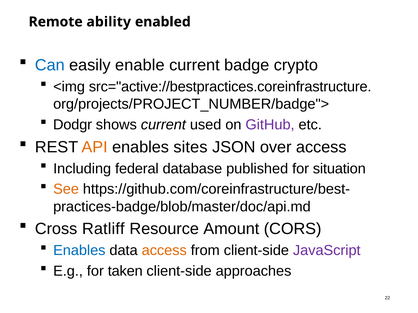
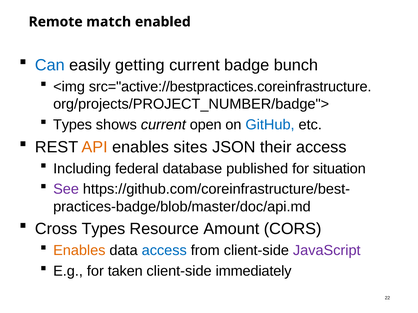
ability: ability -> match (109, 22)
enable: enable -> getting (140, 65)
crypto: crypto -> bunch (296, 65)
Dodgr: Dodgr -> Types (73, 125)
used: used -> open (206, 125)
GitHub colour: purple -> blue (270, 125)
over: over -> their (276, 147)
See colour: orange -> purple (66, 189)
Cross Ratliff: Ratliff -> Types (103, 229)
Enables colour: blue -> orange (79, 251)
access colour: orange -> blue (164, 251)
approaches: approaches -> immediately (254, 271)
